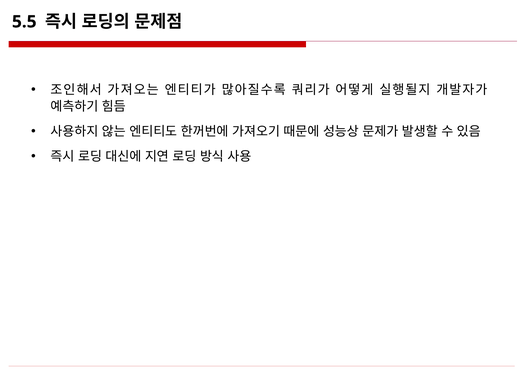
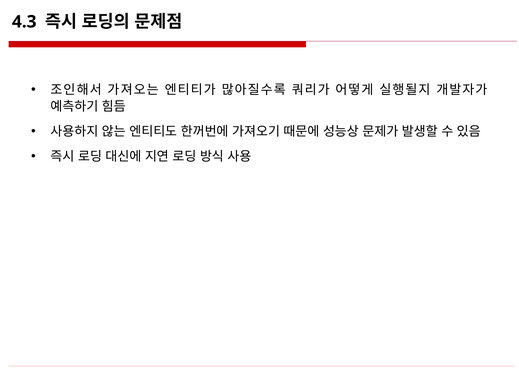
5.5: 5.5 -> 4.3 (24, 22)
